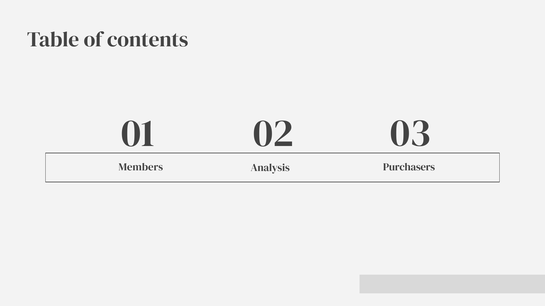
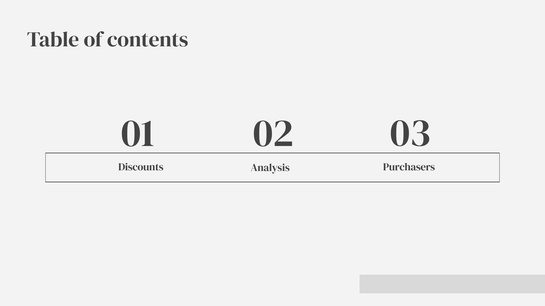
Members: Members -> Discounts (141, 167)
